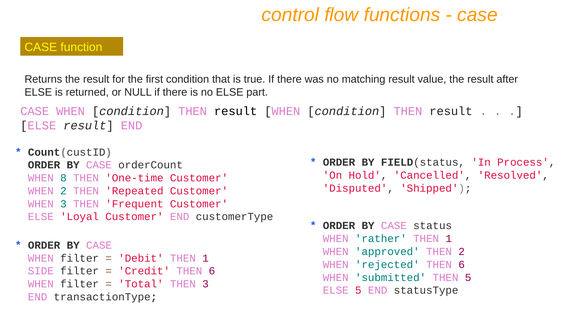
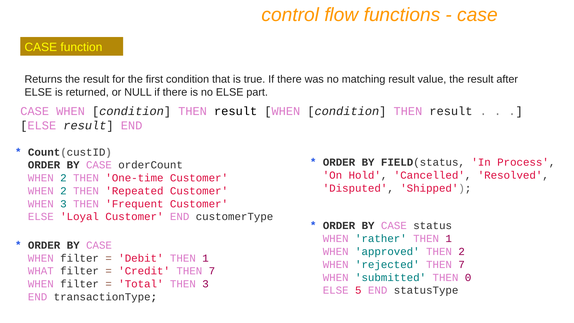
8: 8 -> 2 (63, 178)
rejected THEN 6: 6 -> 7 (462, 264)
SIDE: SIDE -> WHAT (41, 271)
Credit THEN 6: 6 -> 7 (212, 271)
THEN 5: 5 -> 0 (468, 277)
